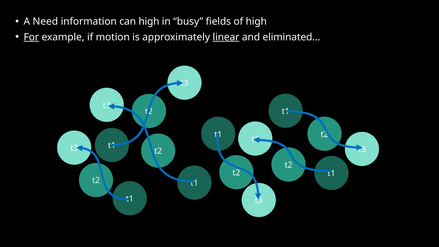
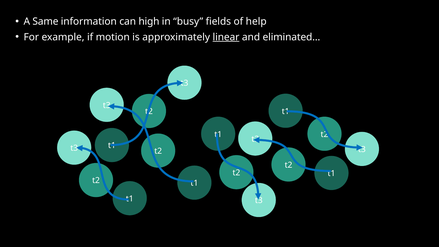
Need: Need -> Same (45, 22)
of high: high -> help (256, 22)
For underline: present -> none (31, 37)
